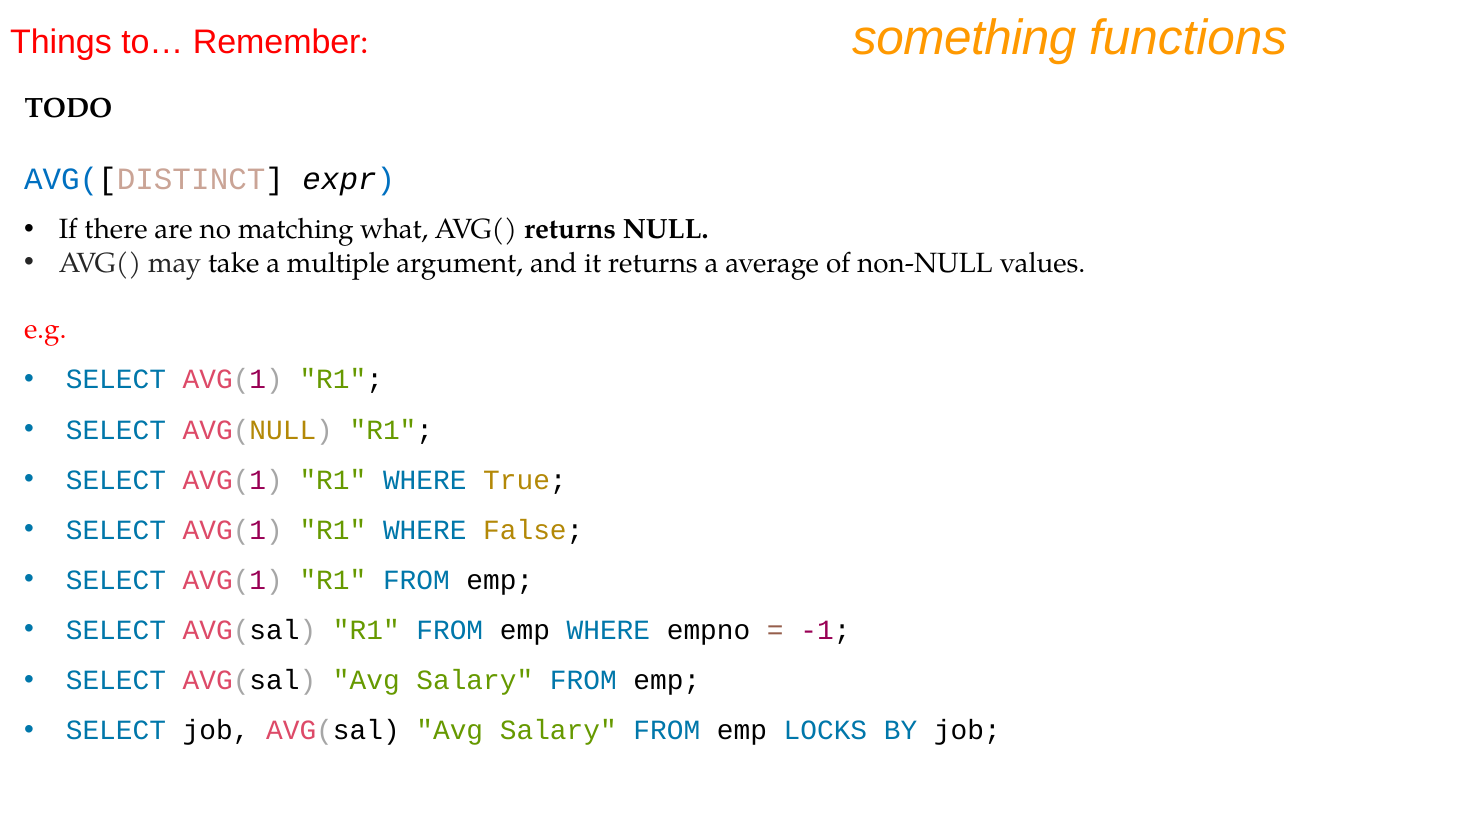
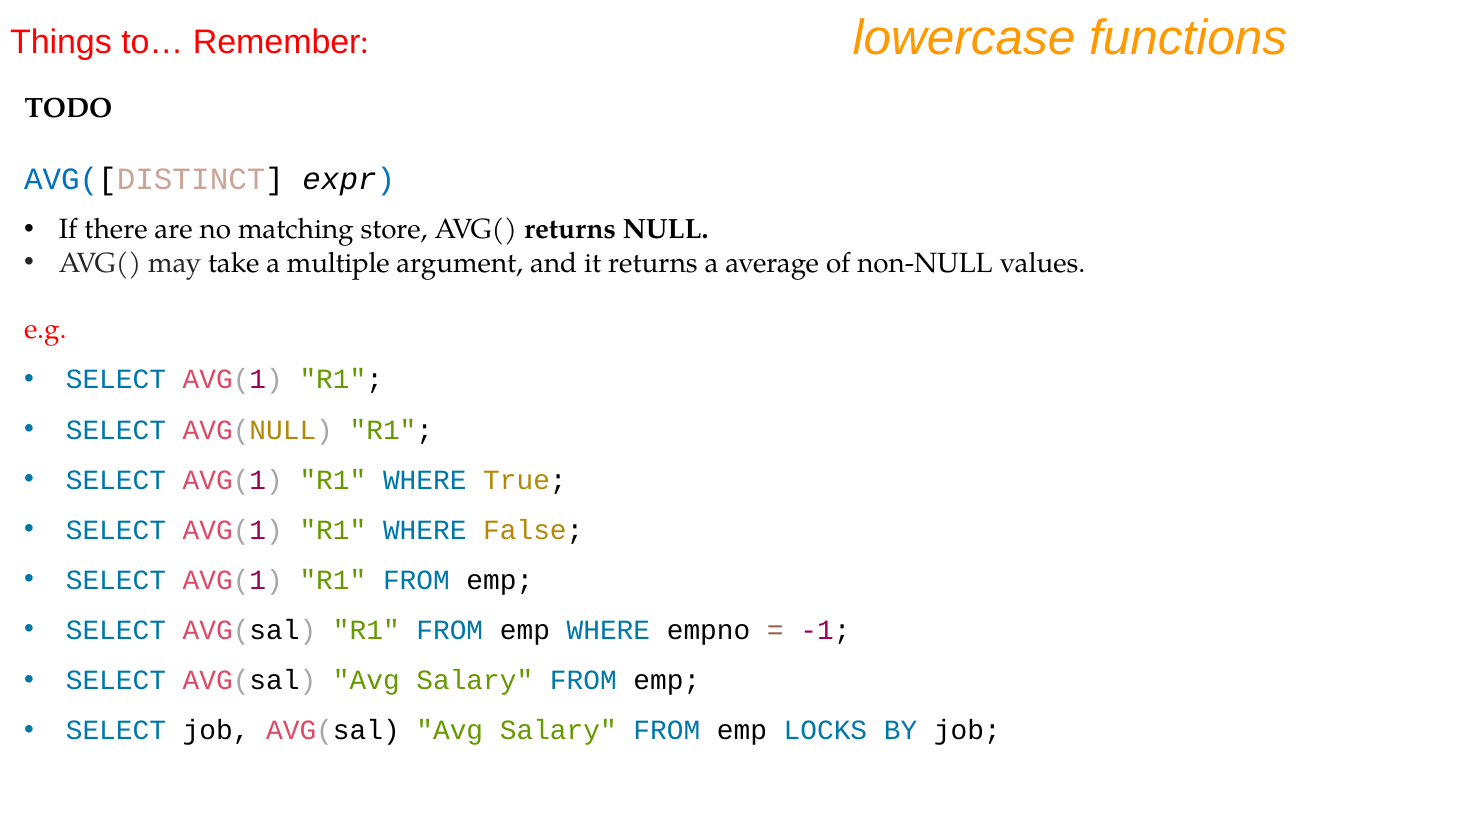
something: something -> lowercase (964, 39)
what: what -> store (394, 229)
